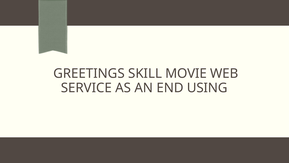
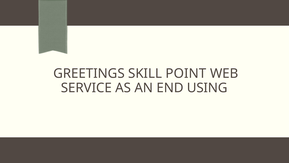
MOVIE: MOVIE -> POINT (186, 73)
